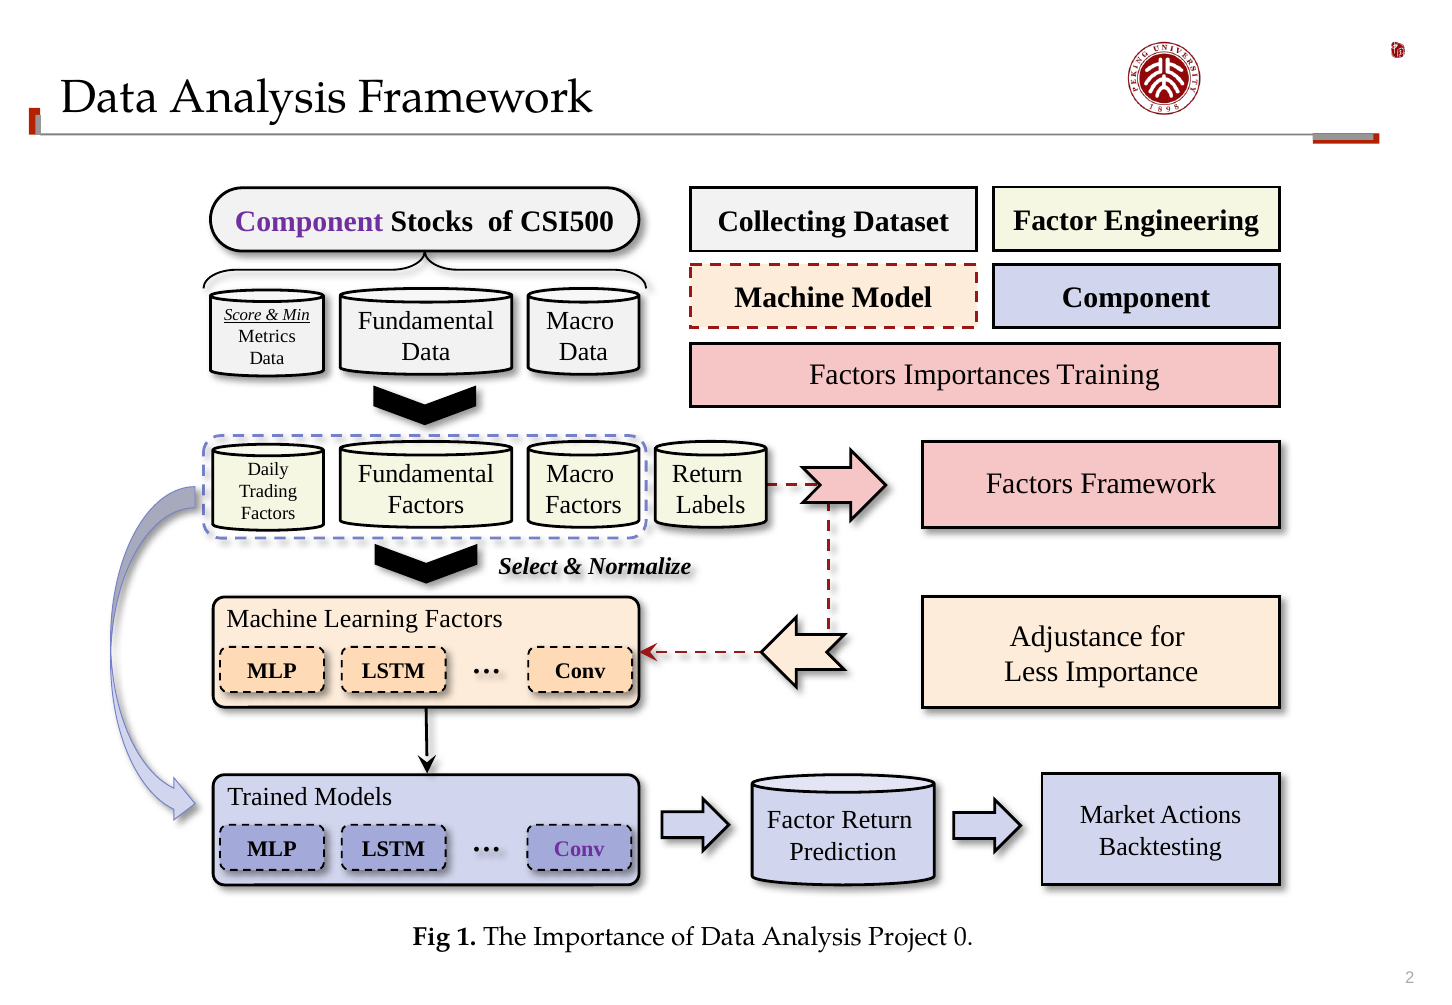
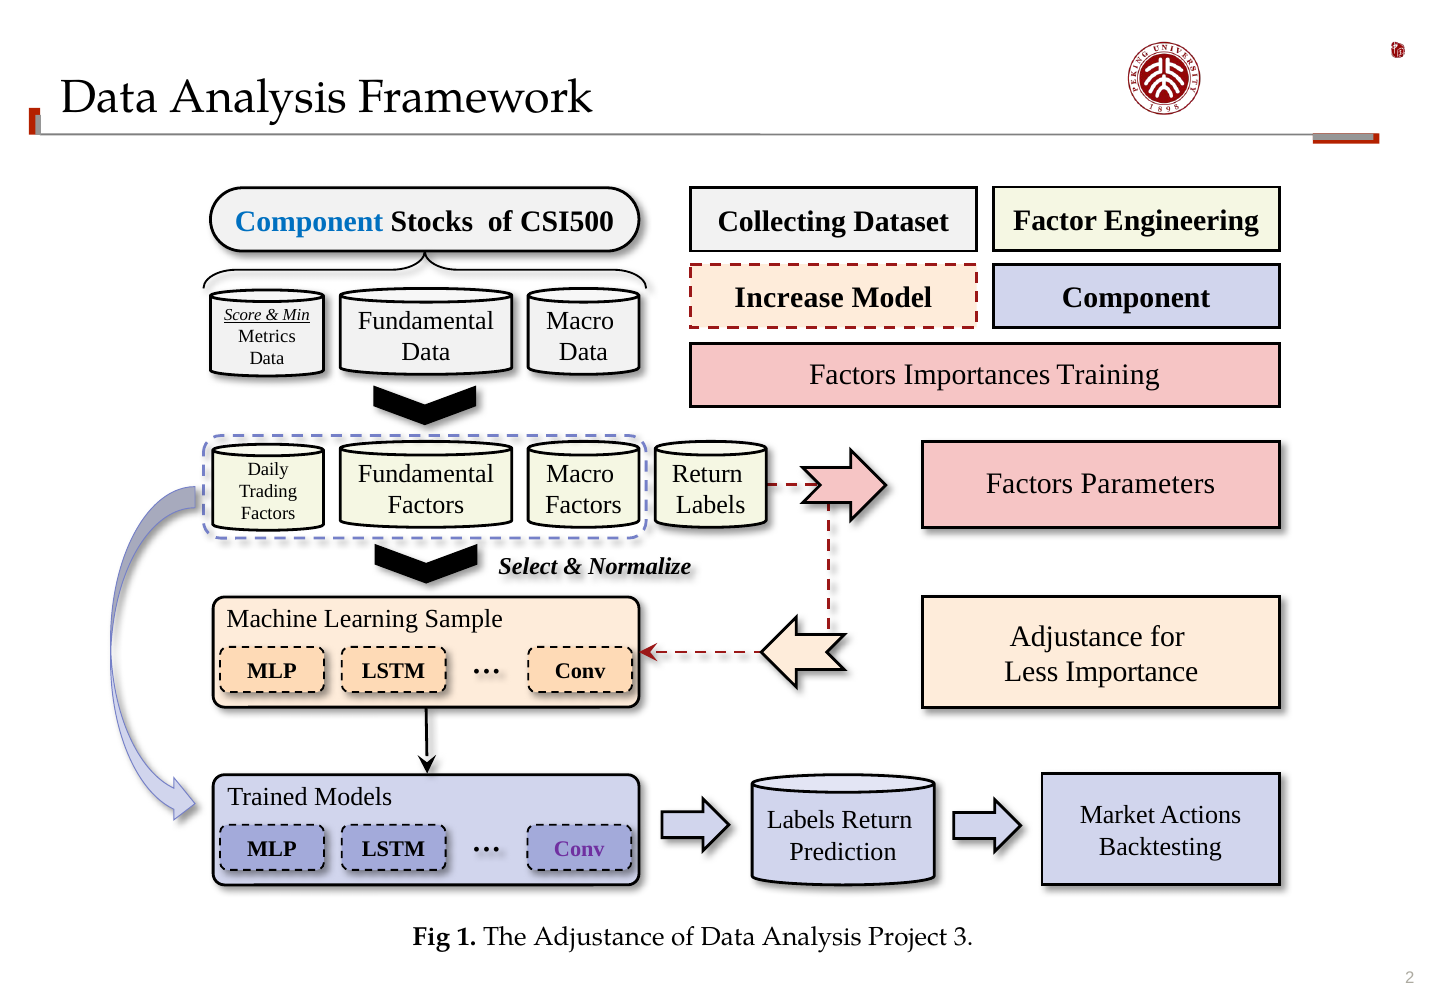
Component colour: purple -> blue (309, 222)
Machine: Machine -> Increase (789, 298)
Factors Framework: Framework -> Parameters (1148, 484)
Learning Factors: Factors -> Sample (464, 619)
Factor: Factor -> Labels (801, 821)
The Importance: Importance -> Adjustance (599, 938)
0: 0 -> 3 (964, 938)
